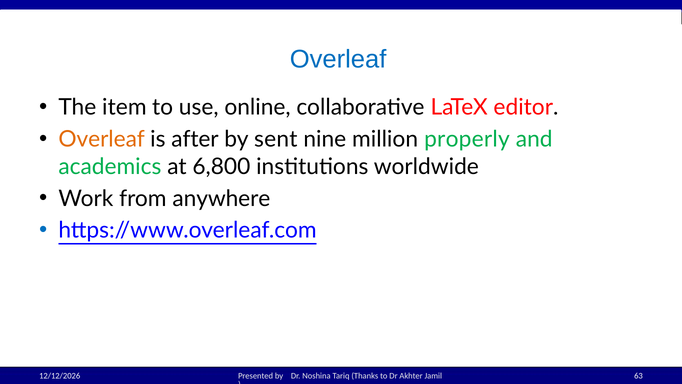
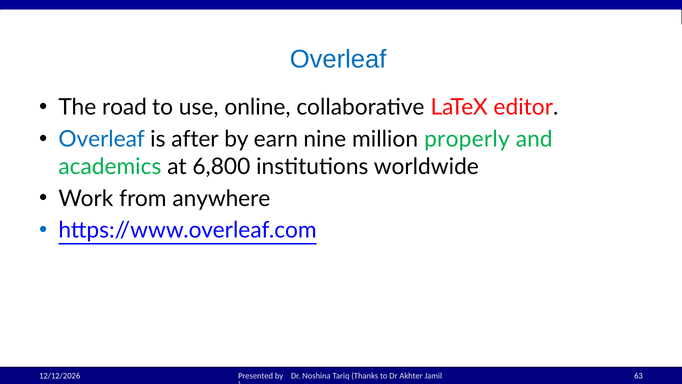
item: item -> road (124, 107)
Overleaf colour: orange -> blue (102, 139)
sent: sent -> earn (276, 139)
